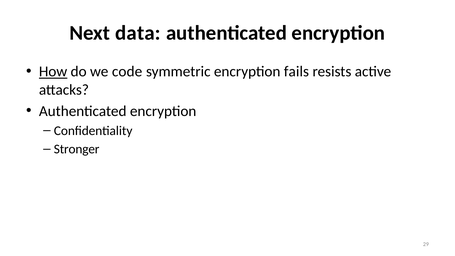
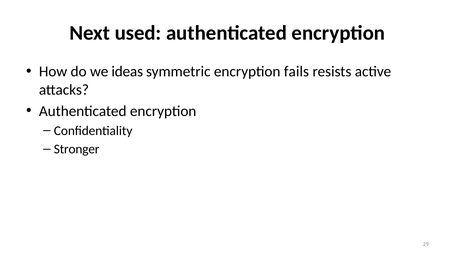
data: data -> used (138, 33)
How underline: present -> none (53, 72)
code: code -> ideas (127, 72)
